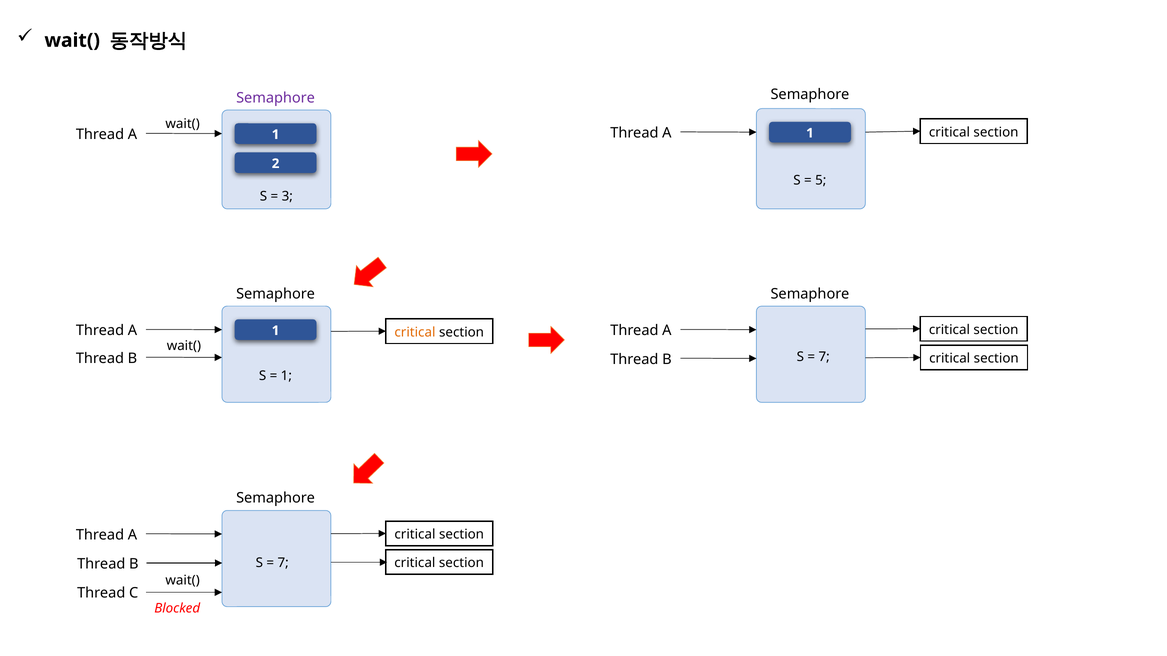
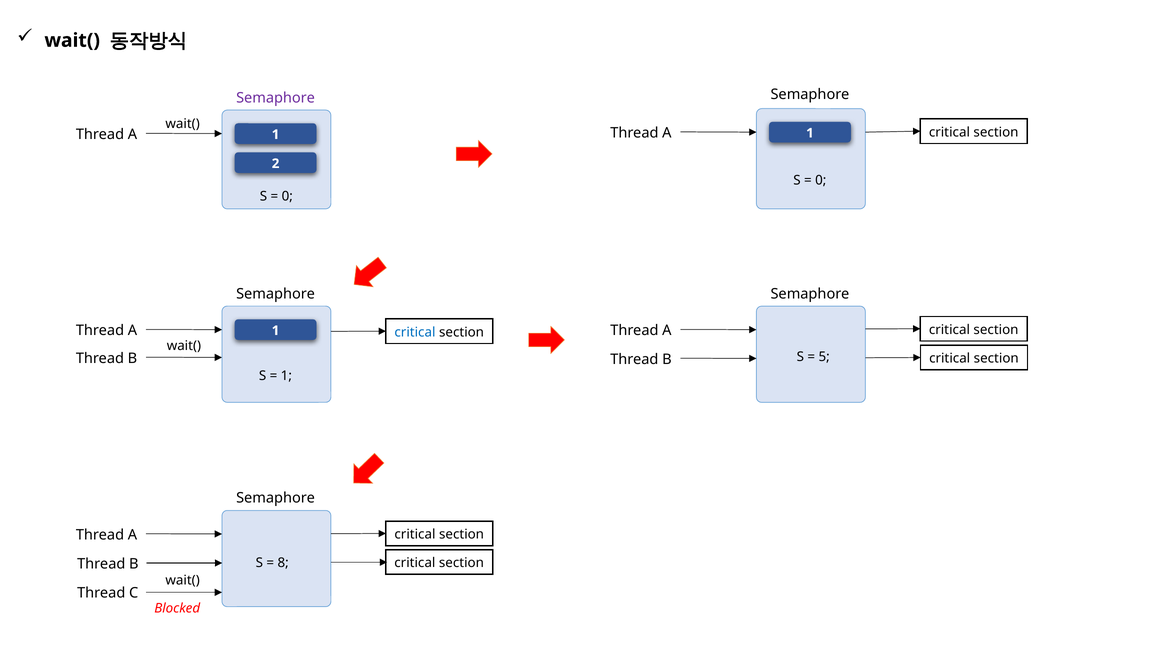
5: 5 -> 0 (821, 181)
3: 3 -> 0 (287, 197)
critical colour: orange -> blue (415, 332)
7: 7 -> 5 (824, 357)
7: 7 -> 8 (283, 563)
